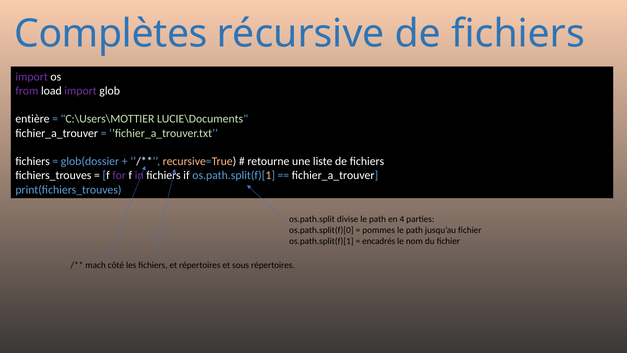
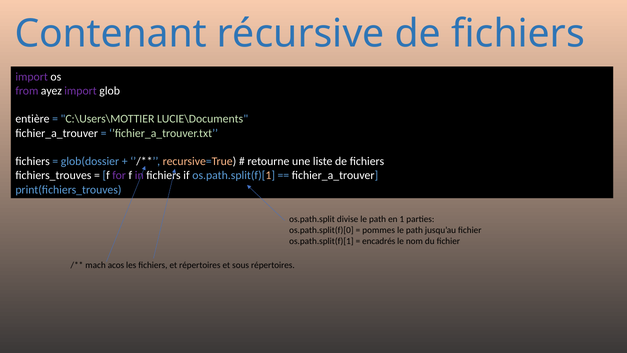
Complètes: Complètes -> Contenant (111, 34)
load: load -> ayez (51, 91)
4: 4 -> 1 (402, 219)
côté: côté -> acos (116, 265)
